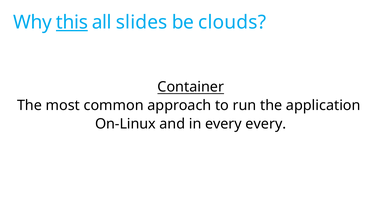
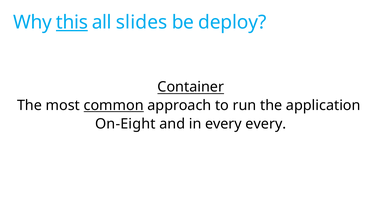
clouds: clouds -> deploy (232, 22)
common underline: none -> present (114, 105)
On-Linux: On-Linux -> On-Eight (125, 124)
